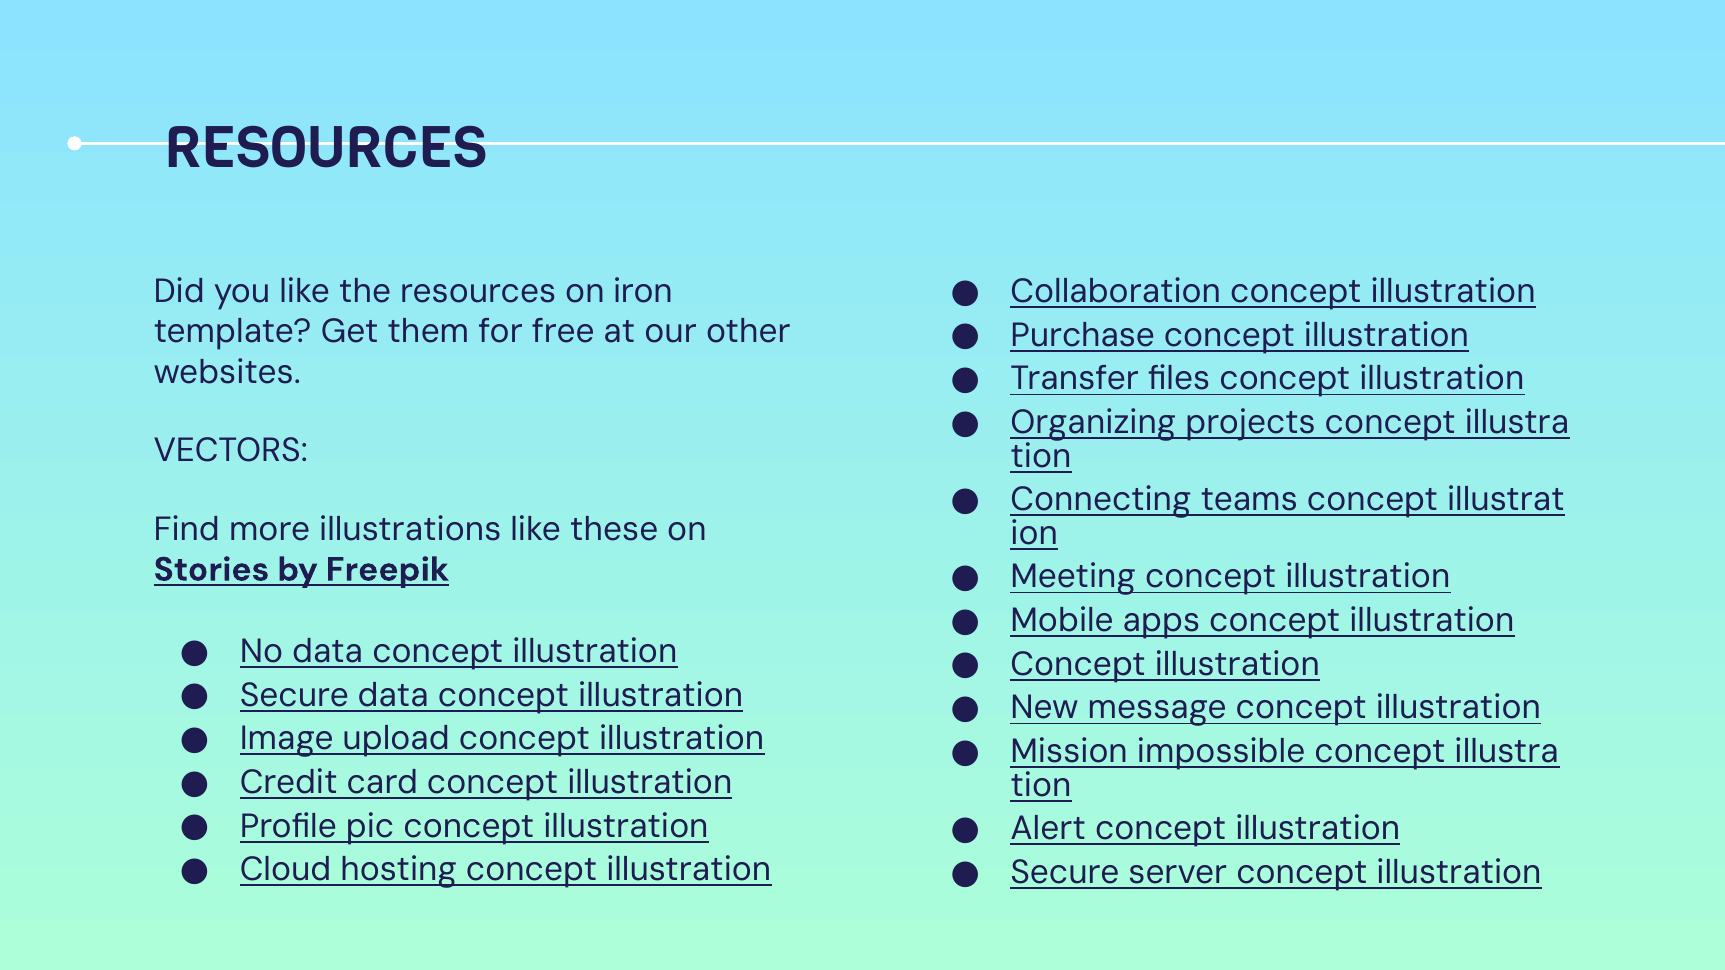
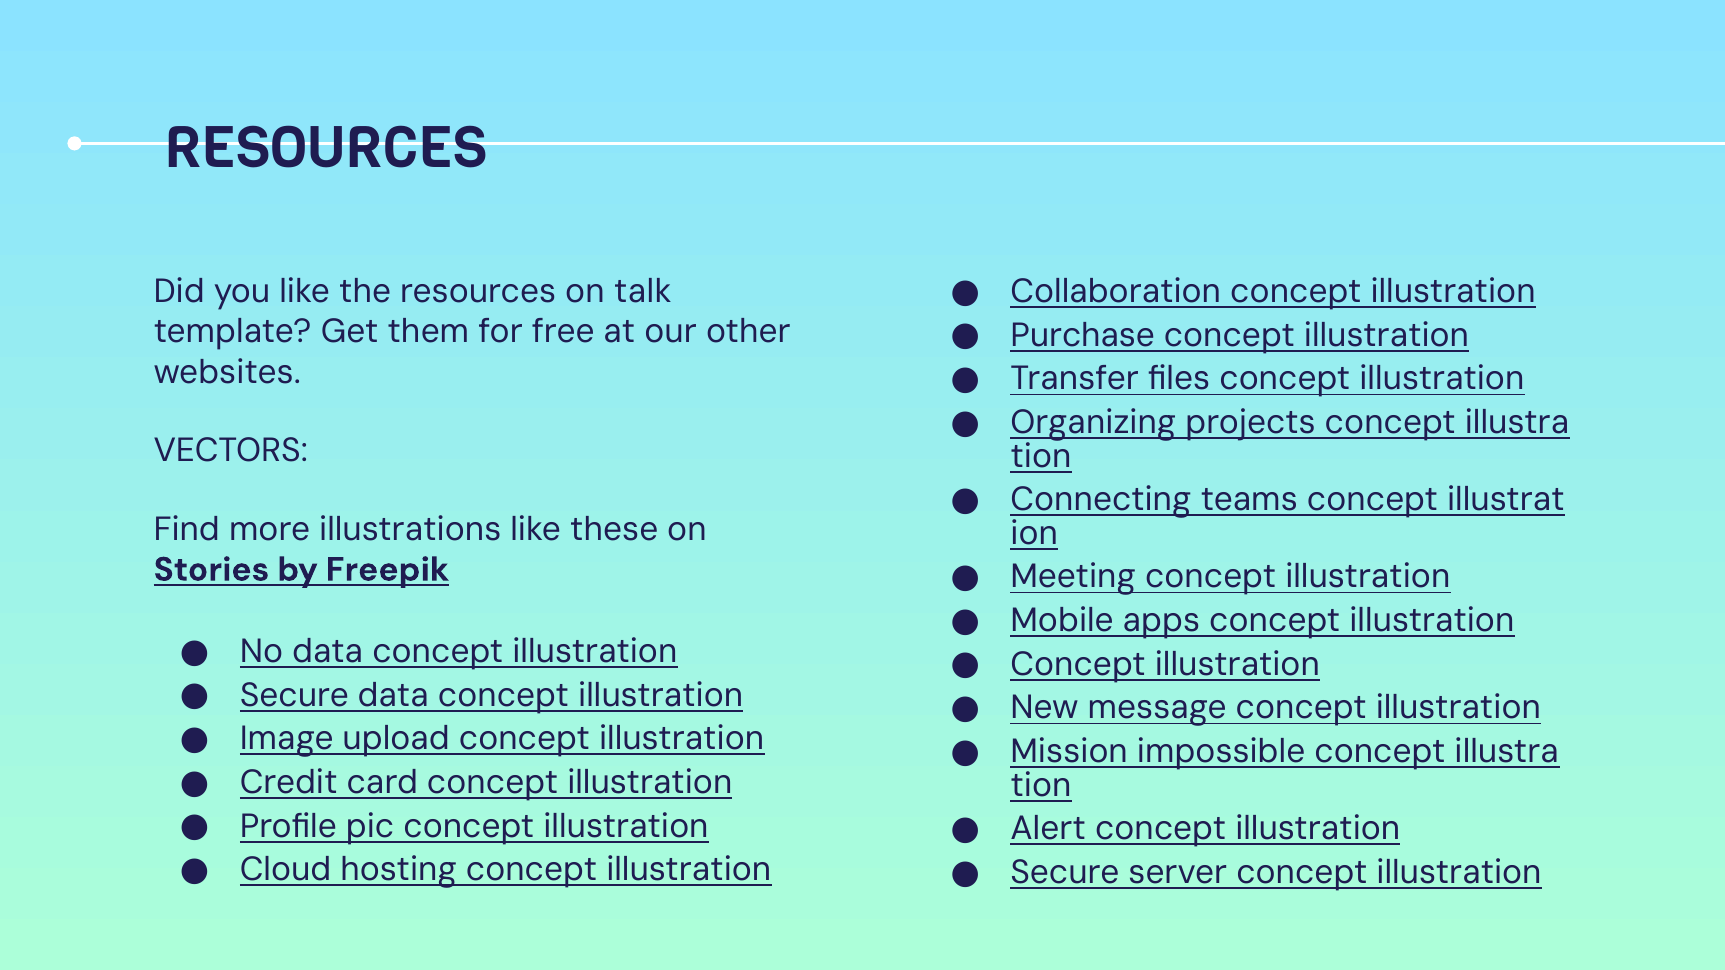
iron: iron -> talk (643, 292)
